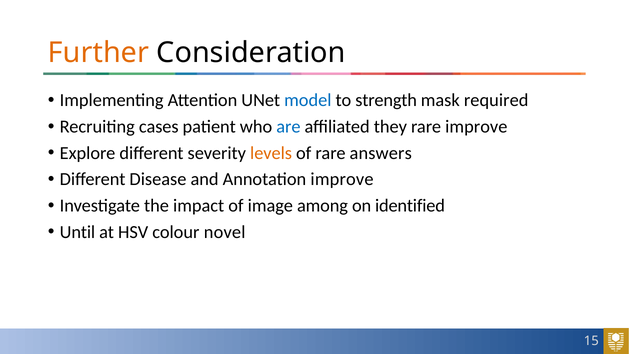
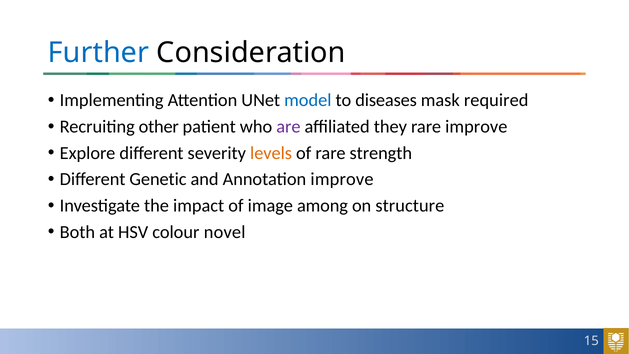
Further colour: orange -> blue (98, 53)
strength: strength -> diseases (386, 100)
cases: cases -> other (159, 127)
are colour: blue -> purple (288, 127)
answers: answers -> strength (381, 153)
Disease: Disease -> Genetic (158, 179)
identified: identified -> structure (410, 206)
Until: Until -> Both (77, 232)
